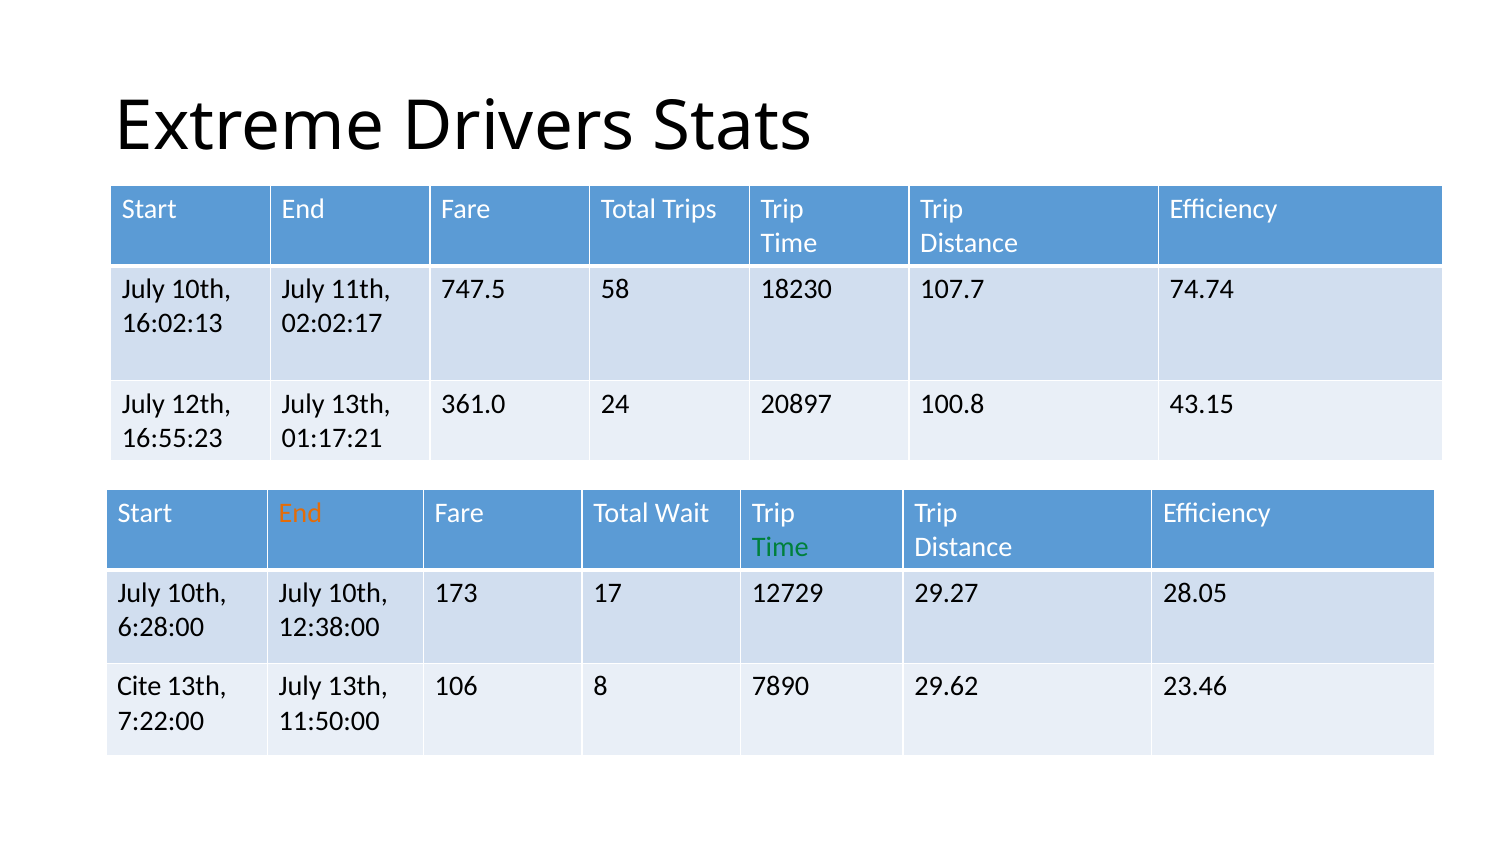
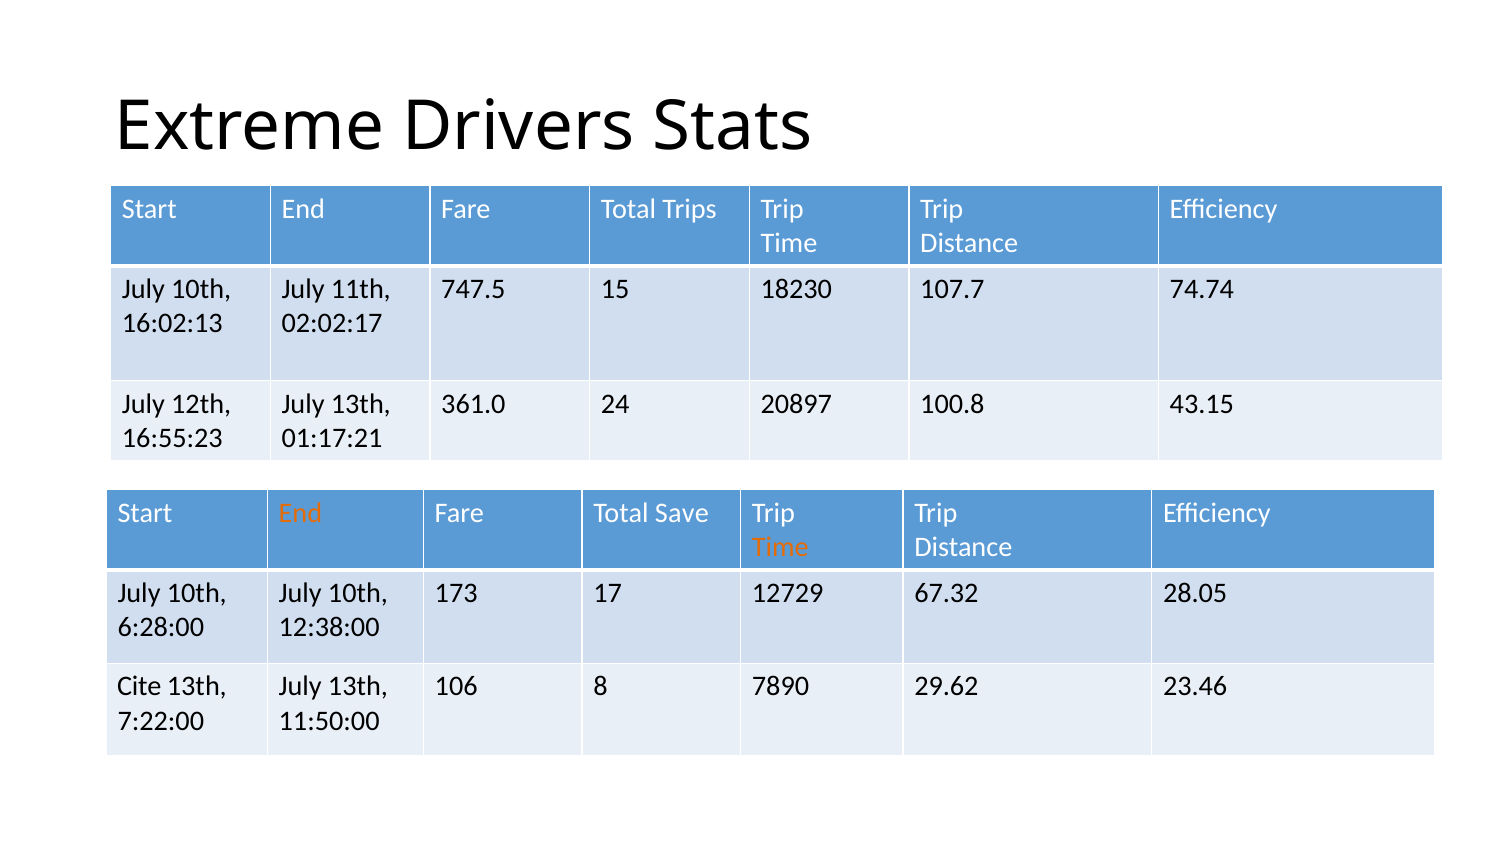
58: 58 -> 15 (615, 289)
Wait: Wait -> Save (682, 513)
Time colour: green -> orange (780, 547)
29.27: 29.27 -> 67.32 (946, 593)
